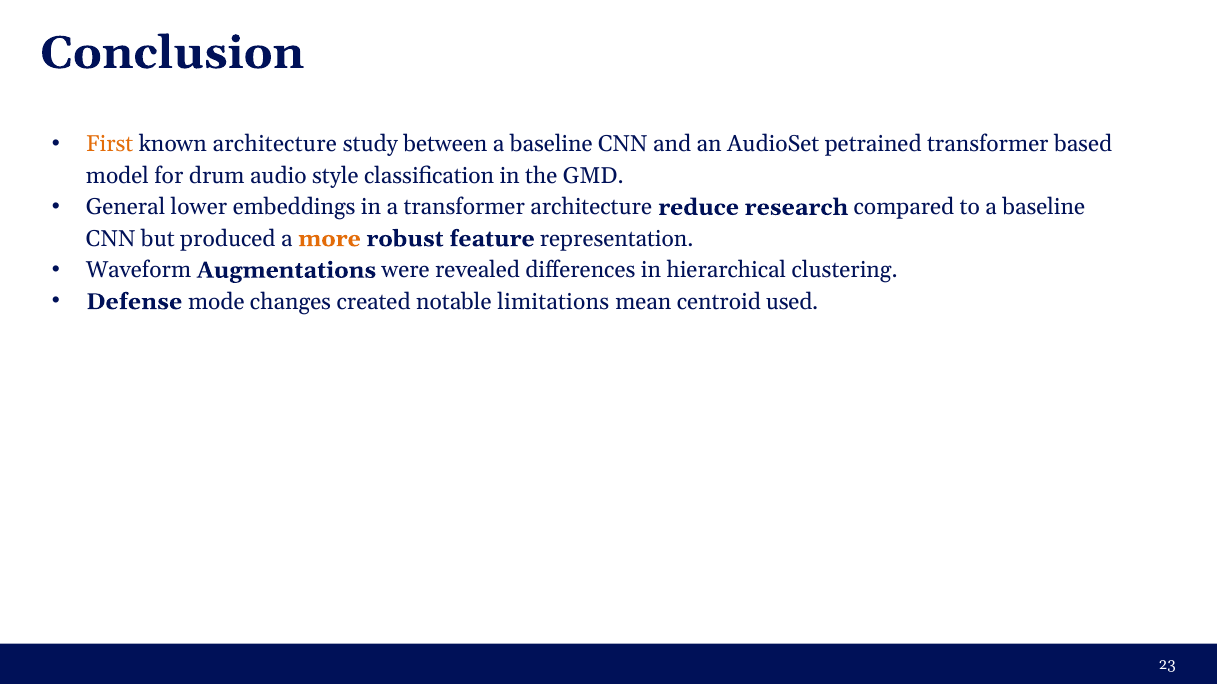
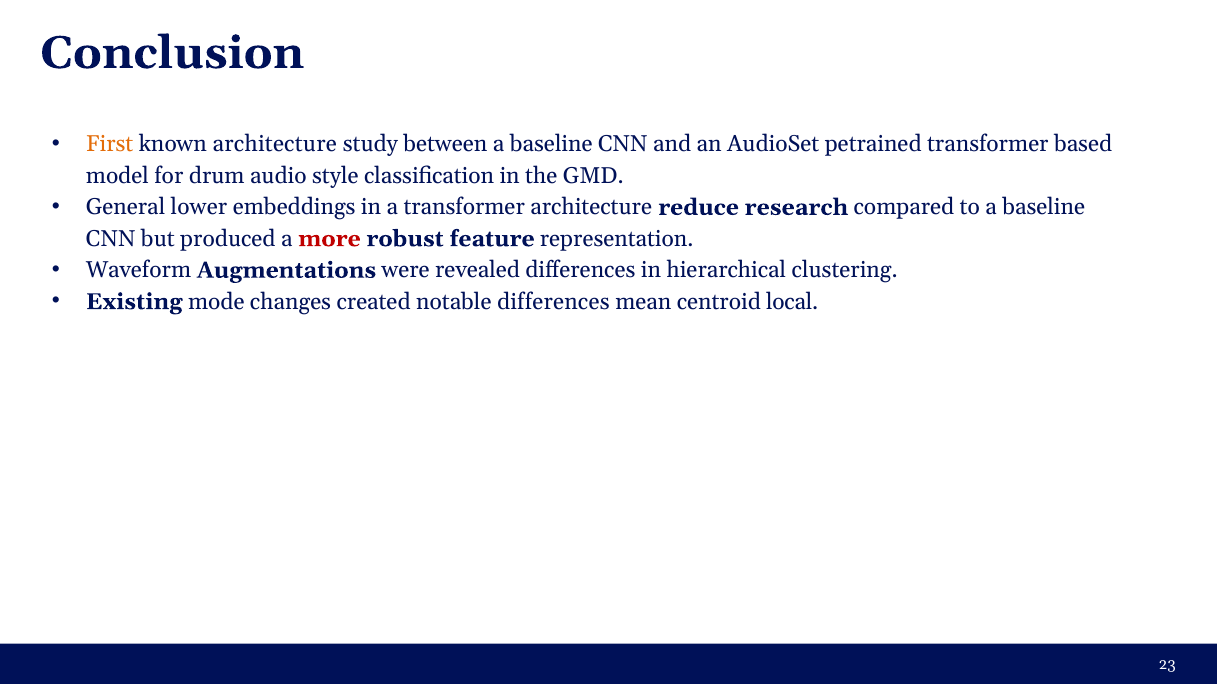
more colour: orange -> red (329, 239)
Defense: Defense -> Existing (134, 302)
notable limitations: limitations -> differences (553, 302)
used: used -> local (792, 302)
